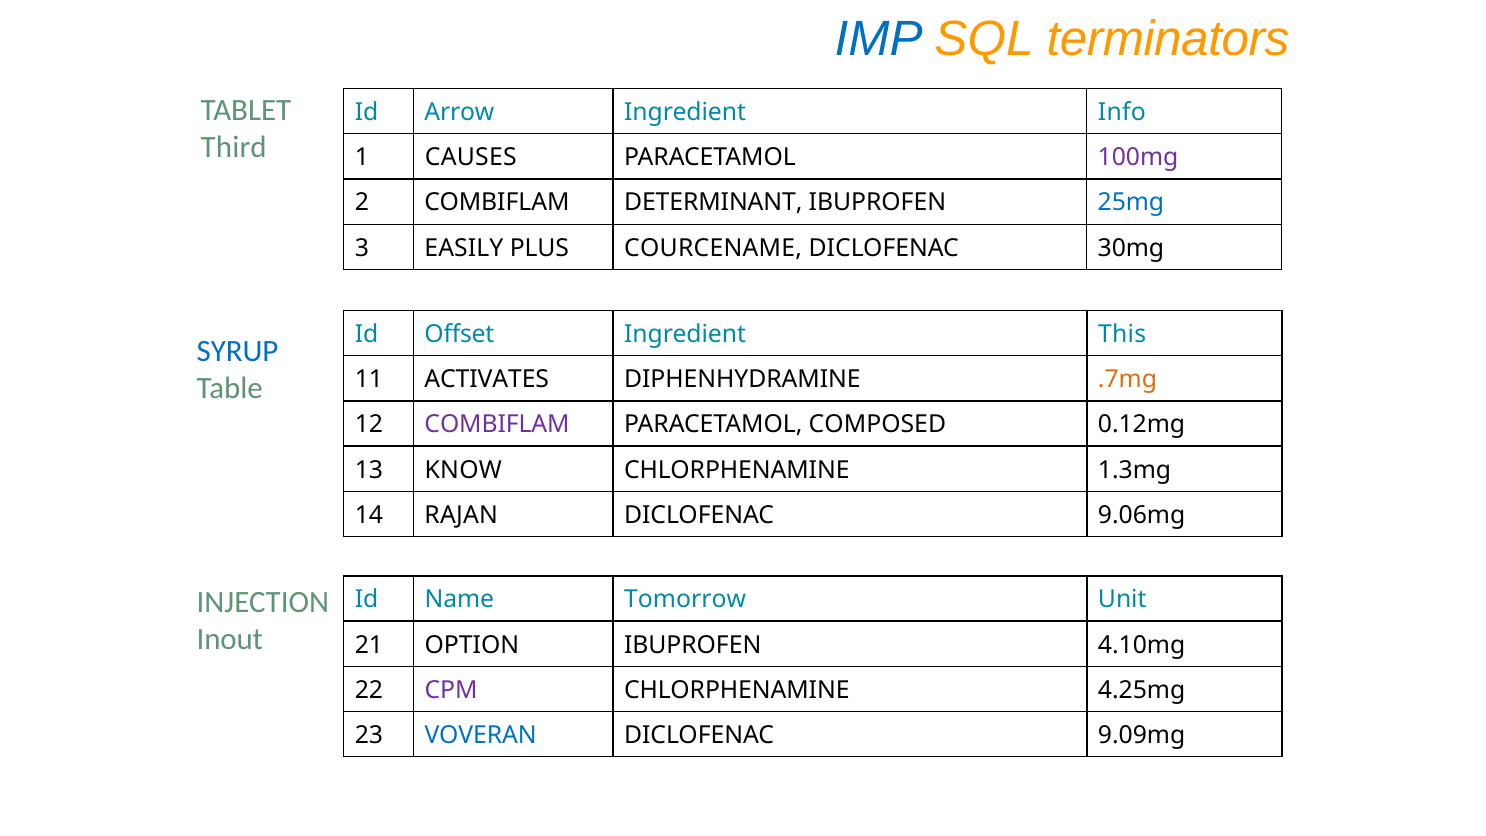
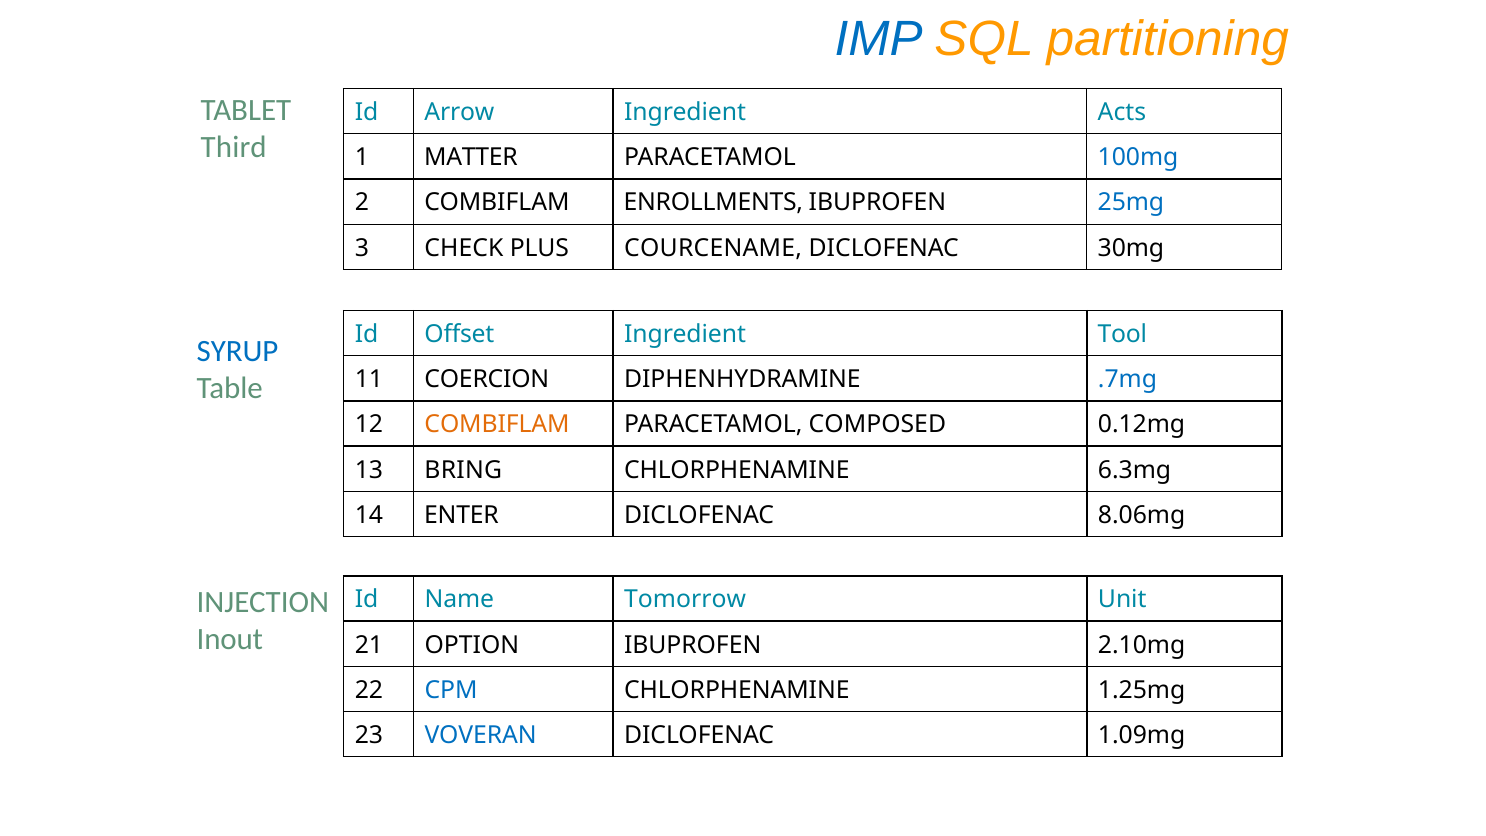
terminators: terminators -> partitioning (1168, 39)
Info: Info -> Acts (1122, 112)
CAUSES: CAUSES -> MATTER (471, 158)
100mg colour: purple -> blue (1138, 158)
DETERMINANT: DETERMINANT -> ENROLLMENTS (713, 203)
EASILY: EASILY -> CHECK (464, 248)
This: This -> Tool (1122, 334)
ACTIVATES: ACTIVATES -> COERCION (487, 379)
.7mg colour: orange -> blue (1127, 379)
COMBIFLAM colour: purple -> orange (497, 425)
KNOW: KNOW -> BRING (463, 470)
1.3mg: 1.3mg -> 6.3mg (1135, 470)
RAJAN: RAJAN -> ENTER (461, 515)
9.06mg: 9.06mg -> 8.06mg (1142, 515)
4.10mg: 4.10mg -> 2.10mg (1142, 645)
CPM colour: purple -> blue (451, 690)
4.25mg: 4.25mg -> 1.25mg (1142, 690)
9.09mg: 9.09mg -> 1.09mg (1142, 735)
